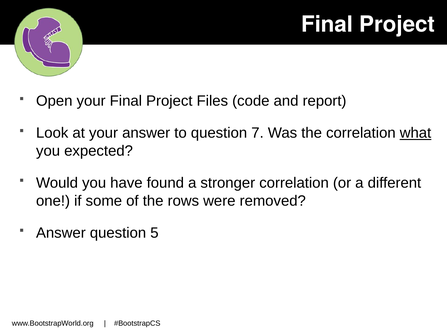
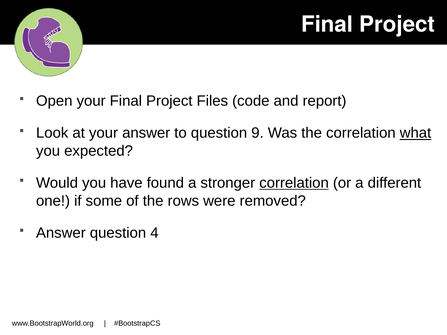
7: 7 -> 9 (258, 133)
correlation underline: none -> present (294, 183)
5: 5 -> 4 (154, 233)
